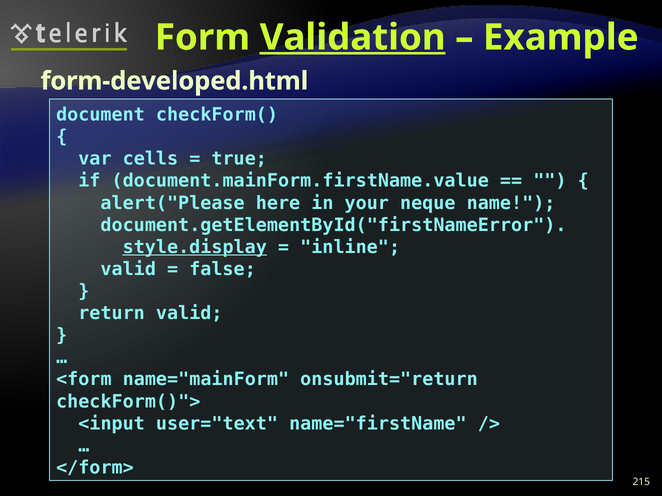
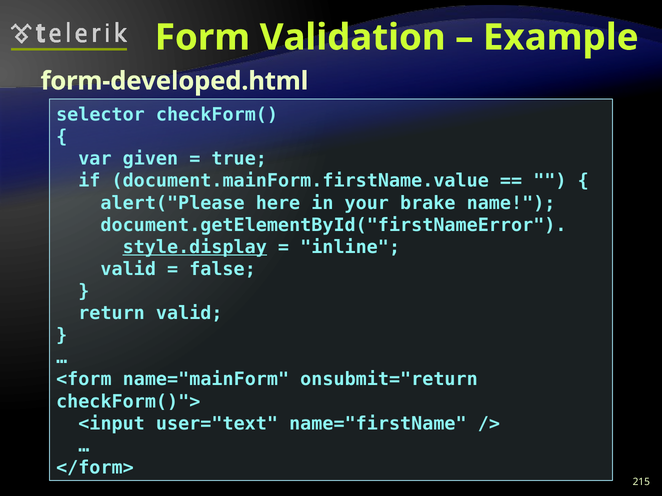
Validation underline: present -> none (353, 38)
document: document -> selector (100, 115)
cells: cells -> given (150, 159)
neque: neque -> brake (428, 203)
